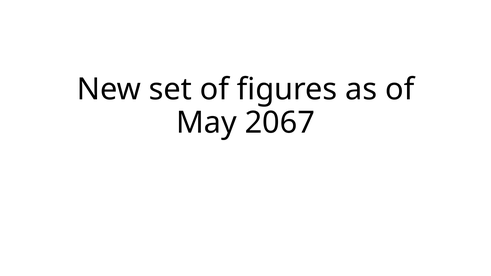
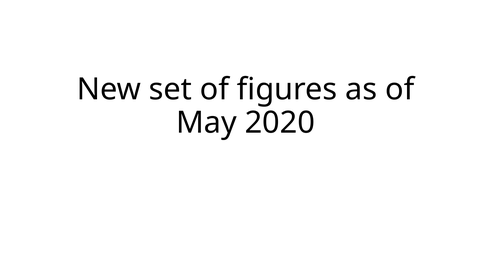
2067: 2067 -> 2020 (280, 123)
